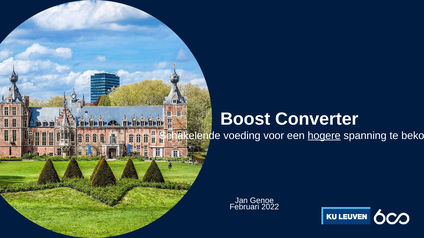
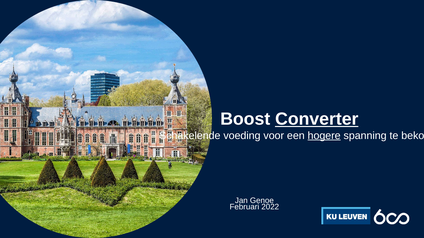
Converter underline: none -> present (317, 119)
